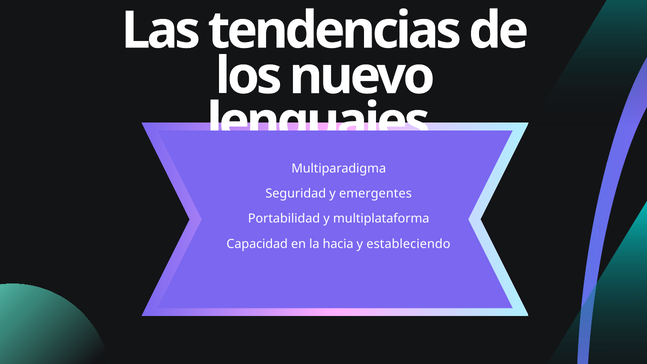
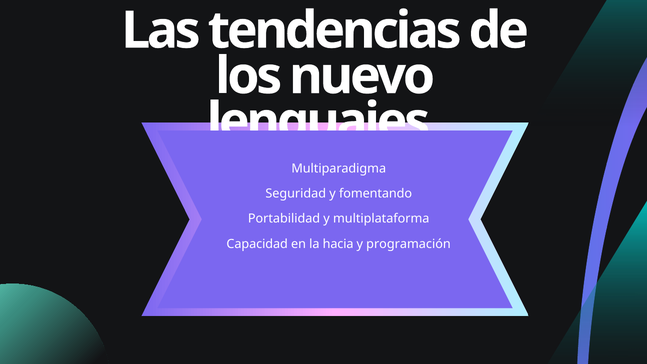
emergentes: emergentes -> fomentando (376, 194)
estableciendo: estableciendo -> programación (409, 244)
